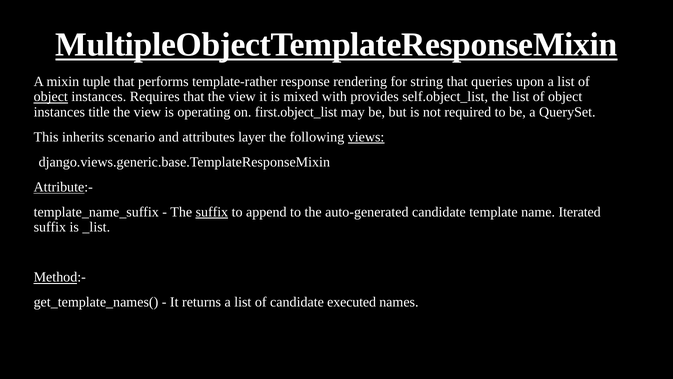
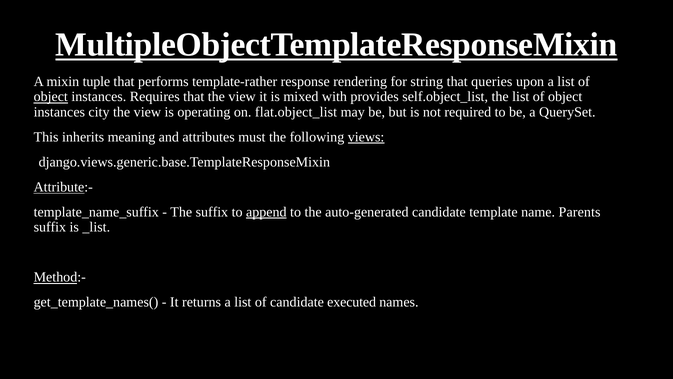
title: title -> city (99, 112)
first.object_list: first.object_list -> flat.object_list (296, 112)
scenario: scenario -> meaning (131, 137)
layer: layer -> must (252, 137)
suffix underline: present -> none (212, 212)
append underline: none -> present (266, 212)
Iterated: Iterated -> Parents (580, 212)
